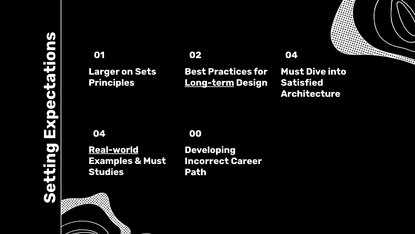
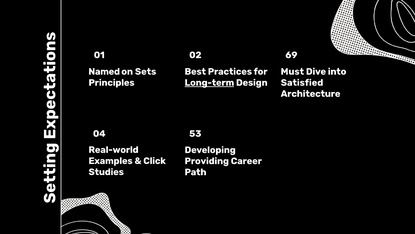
02 04: 04 -> 69 (291, 55)
Larger: Larger -> Named (104, 71)
00: 00 -> 53 (195, 133)
Real-world underline: present -> none (114, 149)
Must: Must -> Click (155, 161)
Incorrect: Incorrect -> Providing (207, 161)
